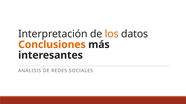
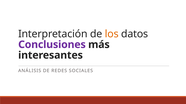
Conclusiones colour: orange -> purple (52, 45)
